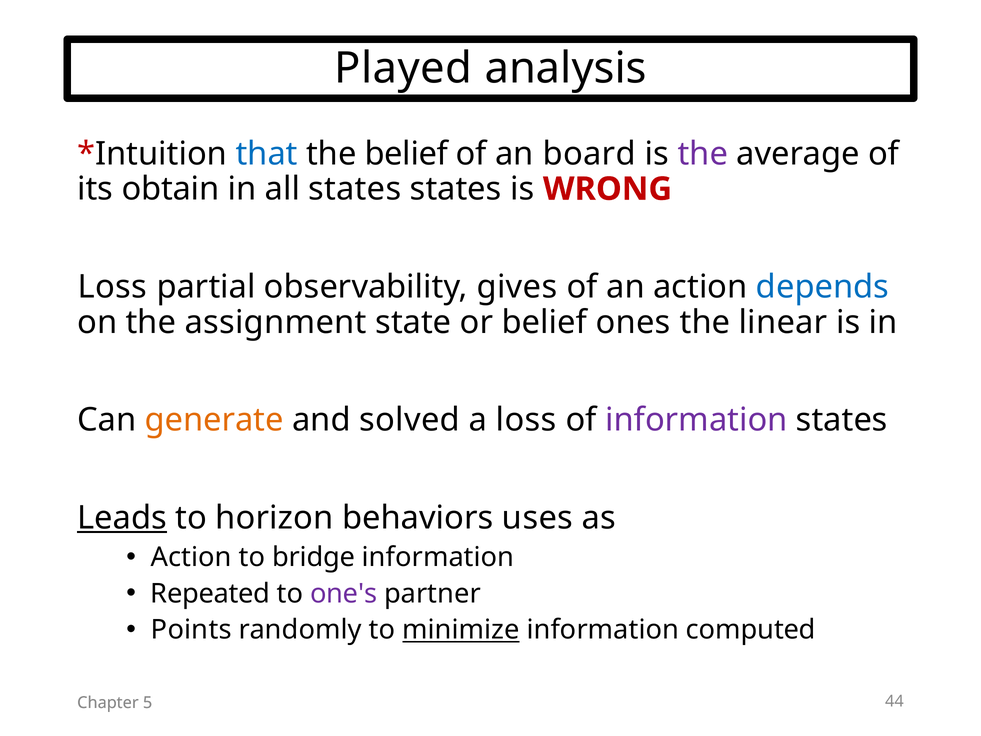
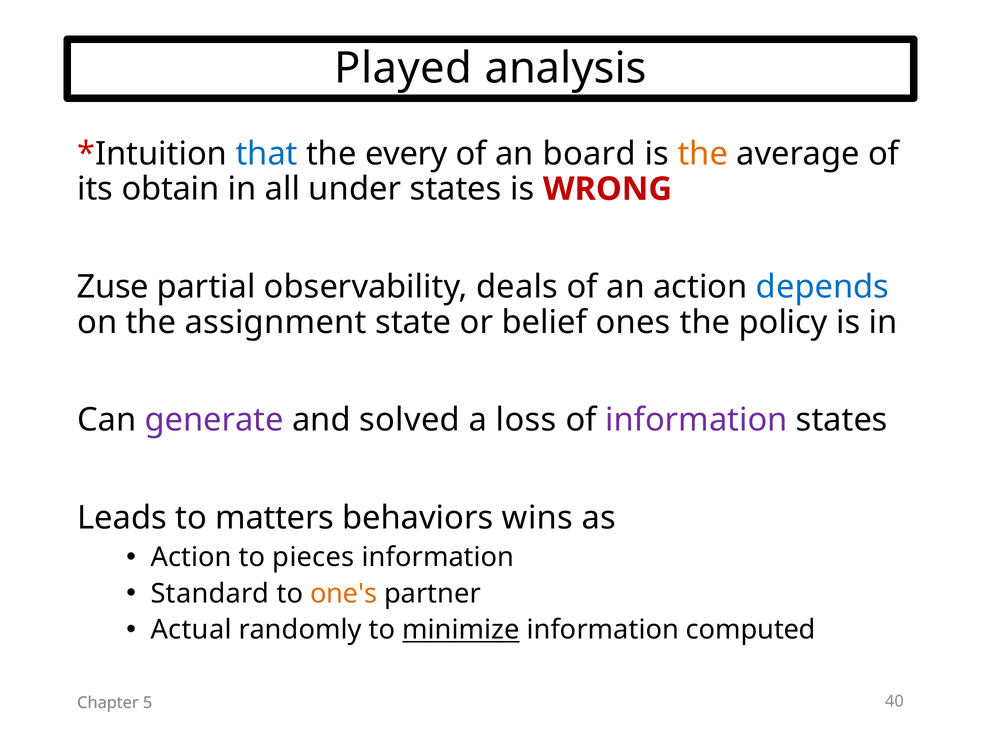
the belief: belief -> every (406, 154)
the colour: purple -> orange (703, 154)
all states: states -> under (355, 189)
Loss: Loss -> Zuse (113, 287)
gives: gives -> deals (517, 287)
linear: linear -> policy (783, 322)
generate colour: orange -> purple (214, 420)
Leads underline: present -> none (122, 518)
horizon: horizon -> matters (275, 518)
uses: uses -> wins (537, 518)
bridge: bridge -> pieces (314, 557)
Repeated: Repeated -> Standard (210, 593)
one's colour: purple -> orange (344, 593)
Points: Points -> Actual (191, 630)
44: 44 -> 40 (894, 701)
